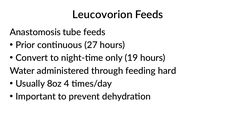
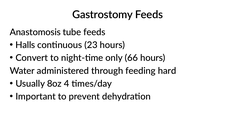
Leucovorion: Leucovorion -> Gastrostomy (103, 15)
Prior: Prior -> Halls (25, 45)
27: 27 -> 23 (91, 45)
19: 19 -> 66 (131, 58)
